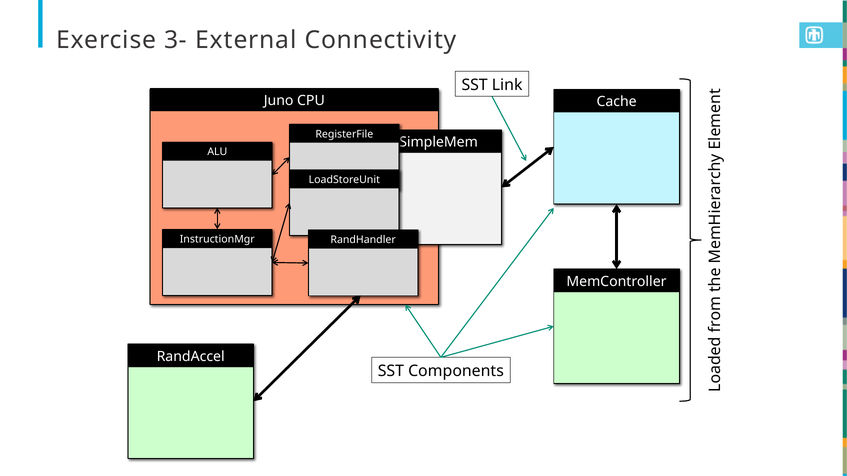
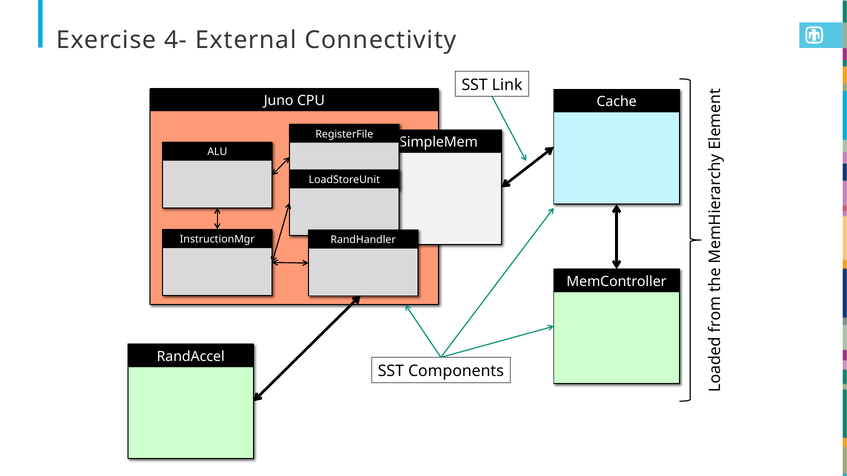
3-: 3- -> 4- (176, 40)
